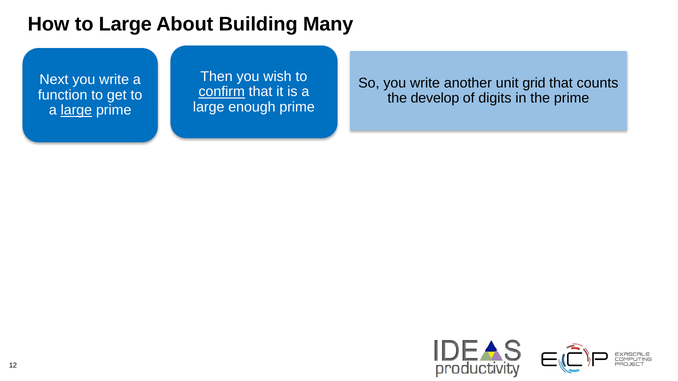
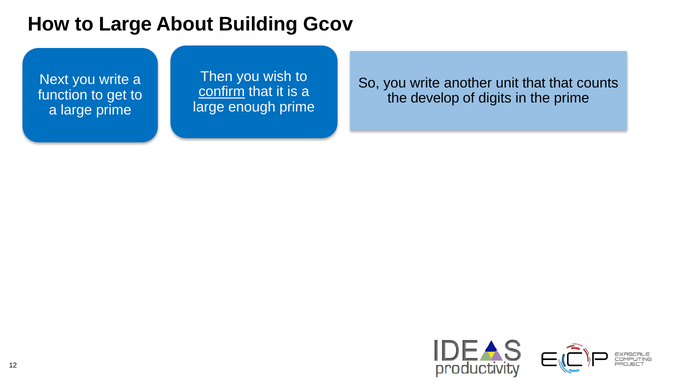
Many: Many -> Gcov (328, 24)
unit grid: grid -> that (534, 83)
large underline: present -> none (76, 110)
